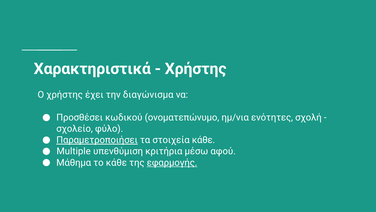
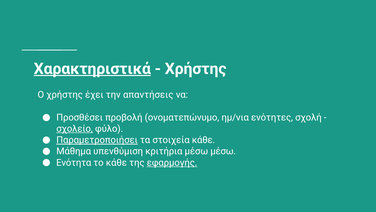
Χαρακτηριστικά underline: none -> present (92, 69)
διαγώνισμα: διαγώνισμα -> απαντήσεις (148, 95)
κωδικού: κωδικού -> προβολή (124, 117)
σχολείο underline: none -> present (75, 128)
Multiple: Multiple -> Μάθημα (74, 151)
μέσω αφού: αφού -> μέσω (223, 151)
Μάθημα: Μάθημα -> Ενότητα (74, 162)
